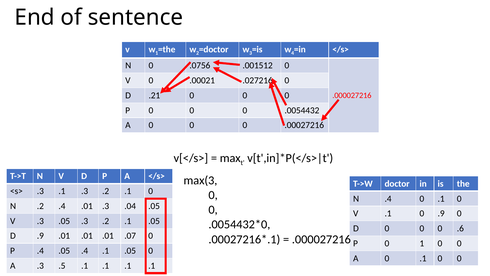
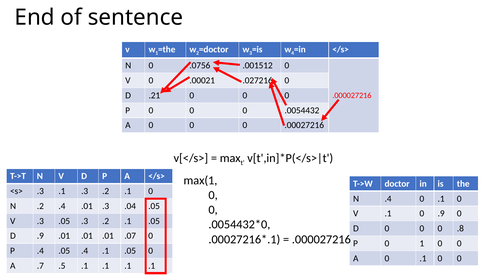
max(3: max(3 -> max(1 (200, 180)
.6: .6 -> .8 (460, 228)
A .3: .3 -> .7 (40, 265)
